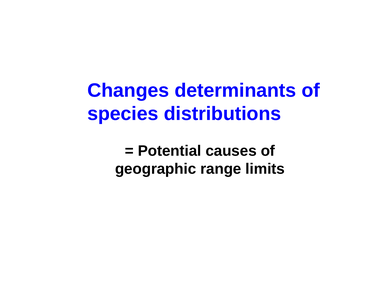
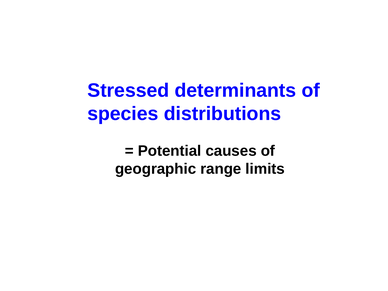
Changes: Changes -> Stressed (128, 90)
